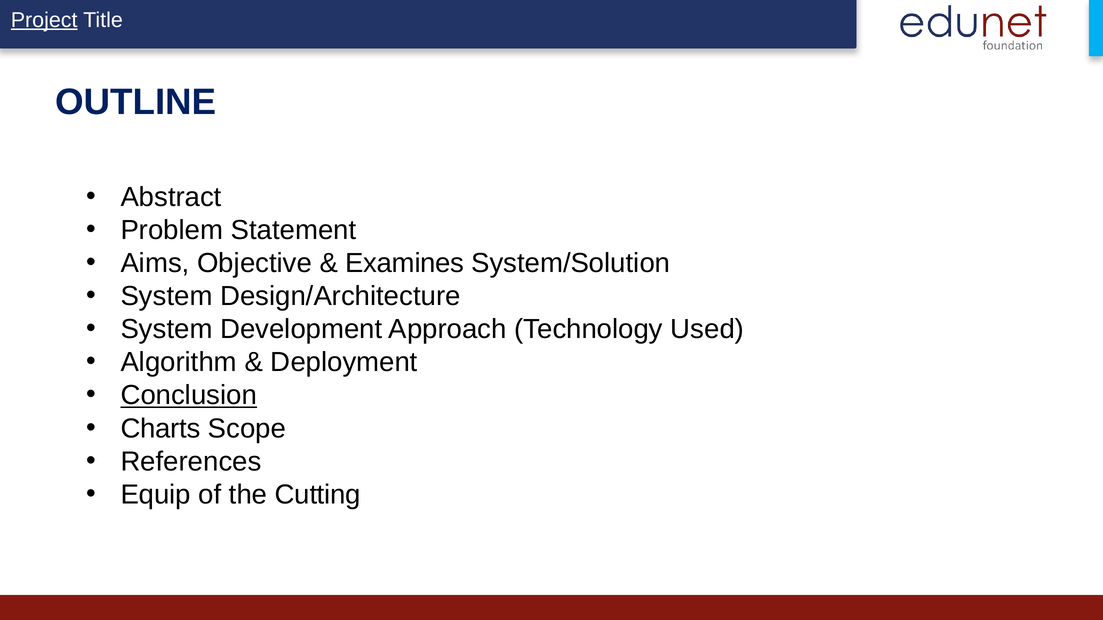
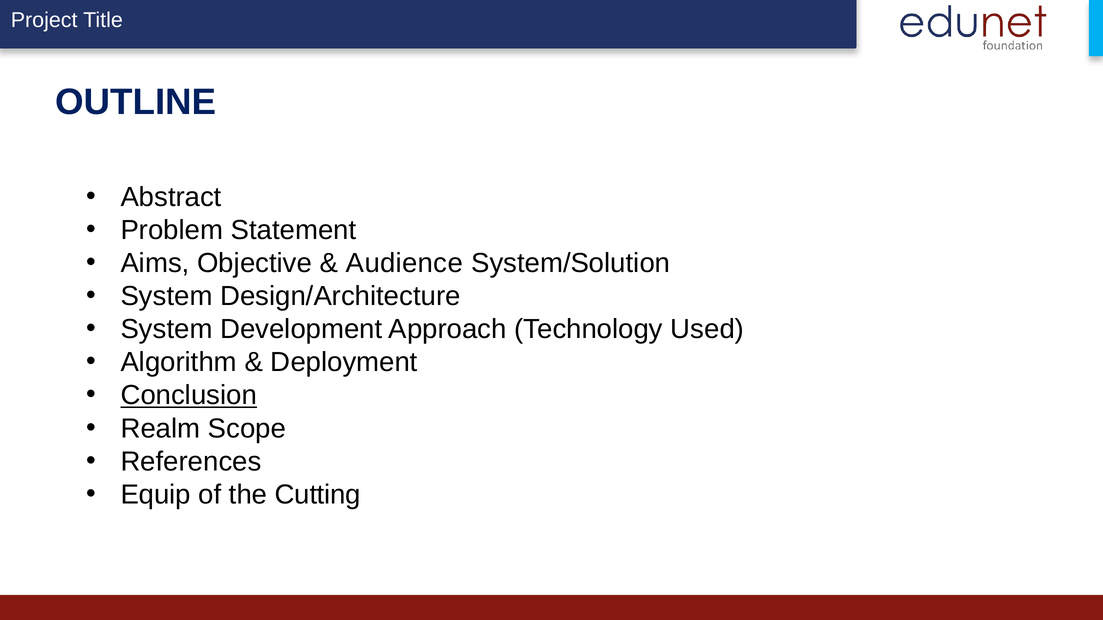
Project underline: present -> none (44, 20)
Examines: Examines -> Audience (404, 263)
Charts: Charts -> Realm (160, 429)
